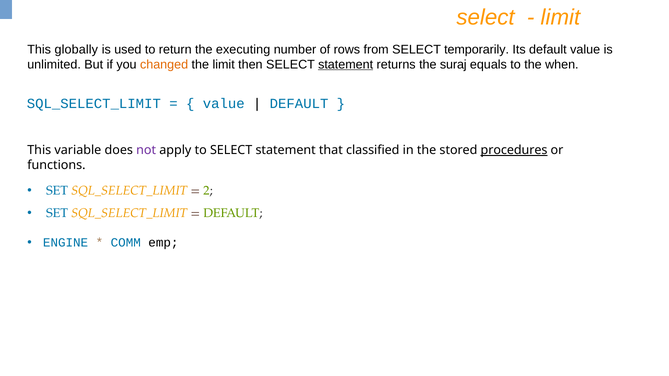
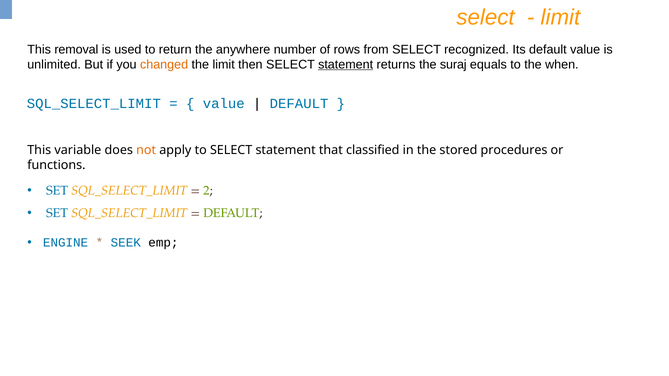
globally: globally -> removal (76, 49)
executing: executing -> anywhere (243, 49)
temporarily: temporarily -> recognized (477, 49)
not colour: purple -> orange (146, 150)
procedures underline: present -> none (514, 150)
COMM: COMM -> SEEK (126, 243)
